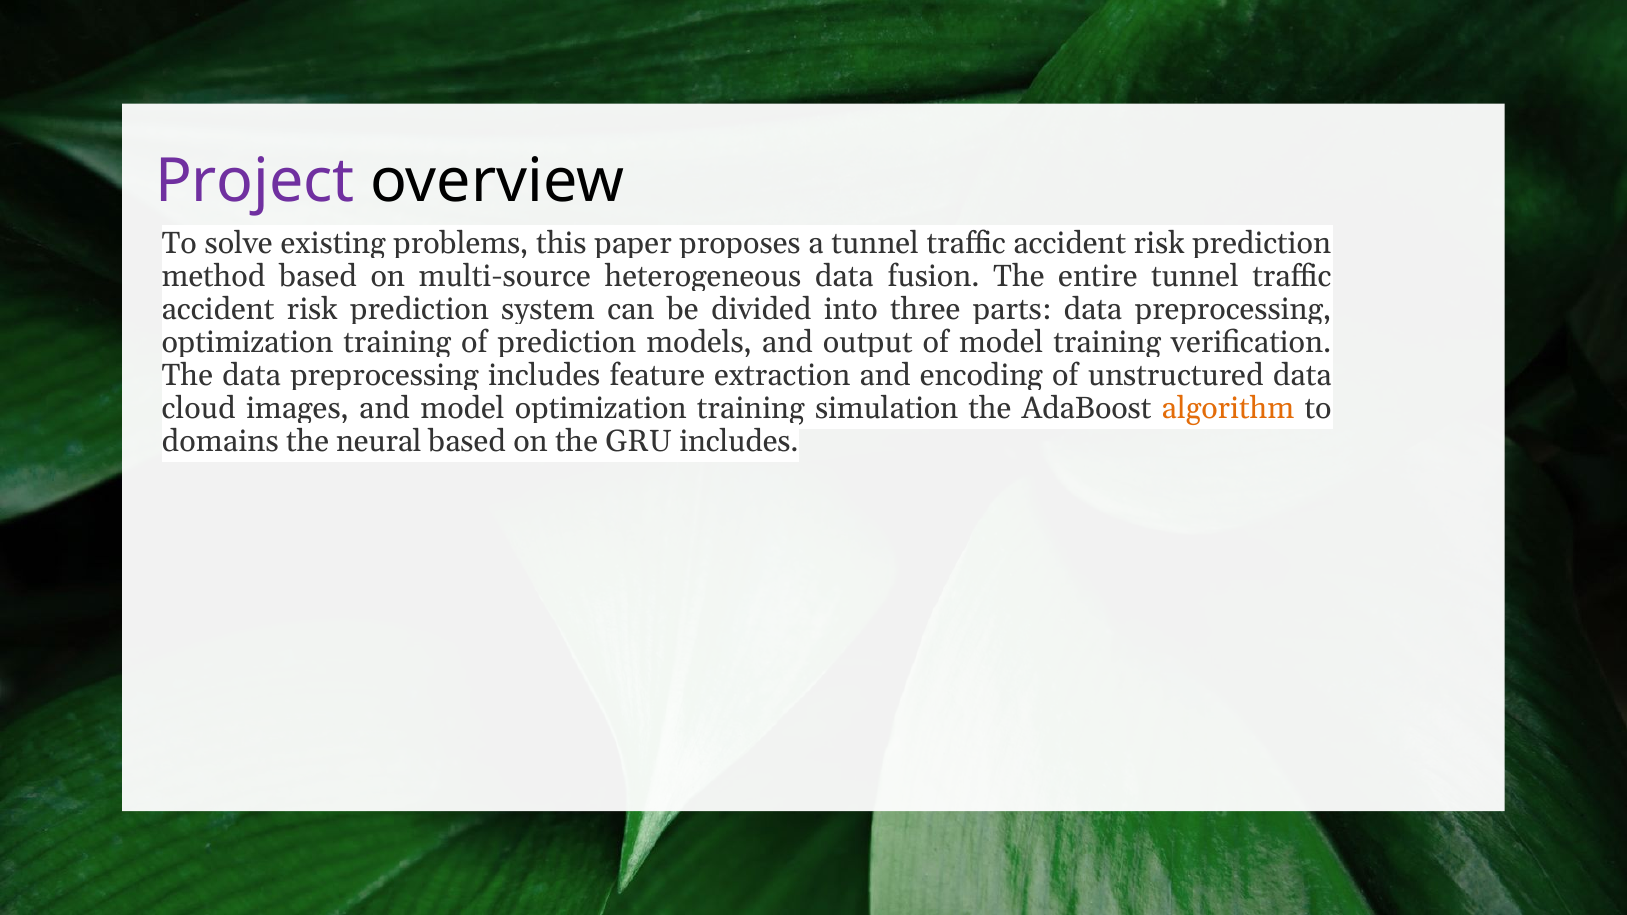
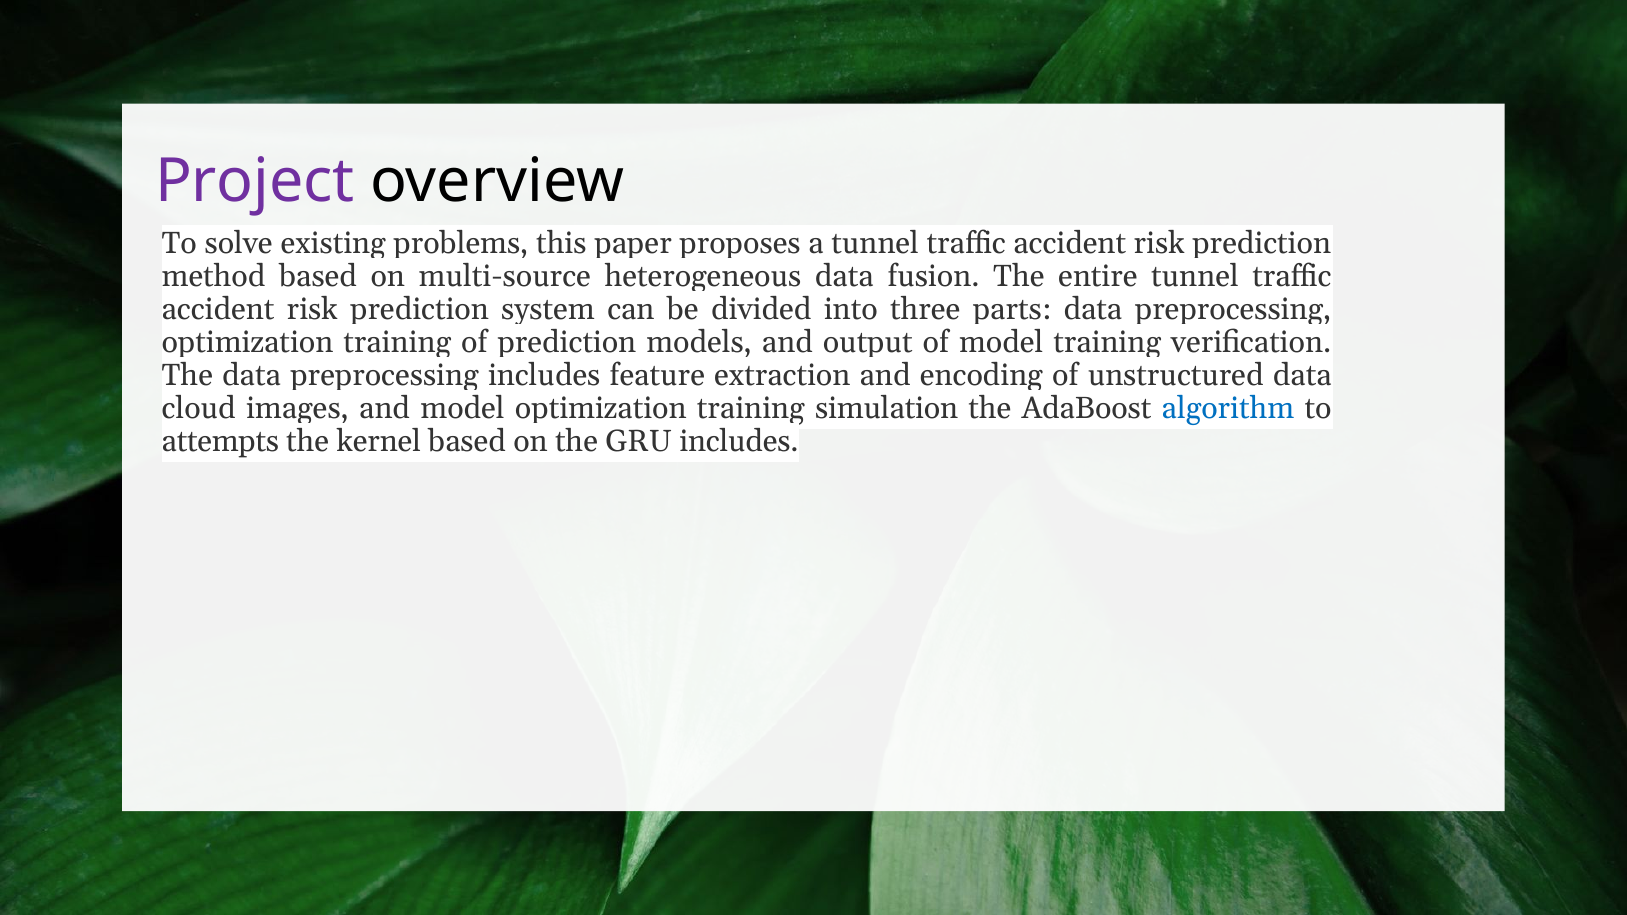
algorithm colour: orange -> blue (1228, 408)
domains: domains -> attempts (220, 441)
neural: neural -> kernel (379, 441)
